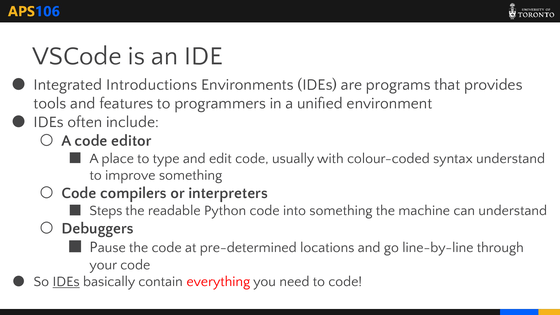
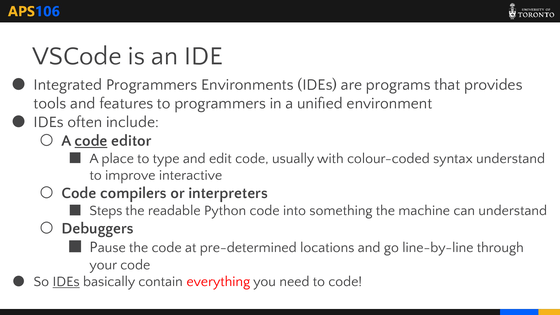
Integrated Introductions: Introductions -> Programmers (152, 85)
code underline: none -> present (91, 141)
improve something: something -> interactive (191, 175)
